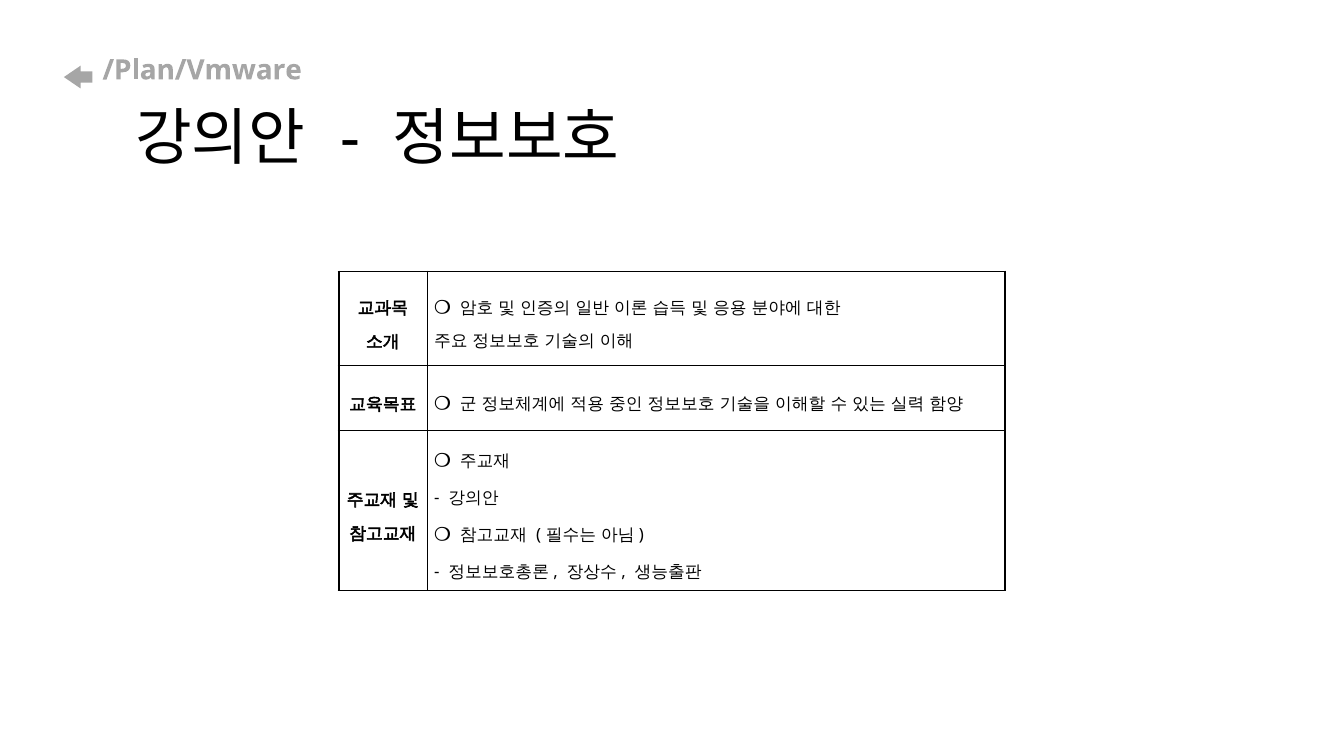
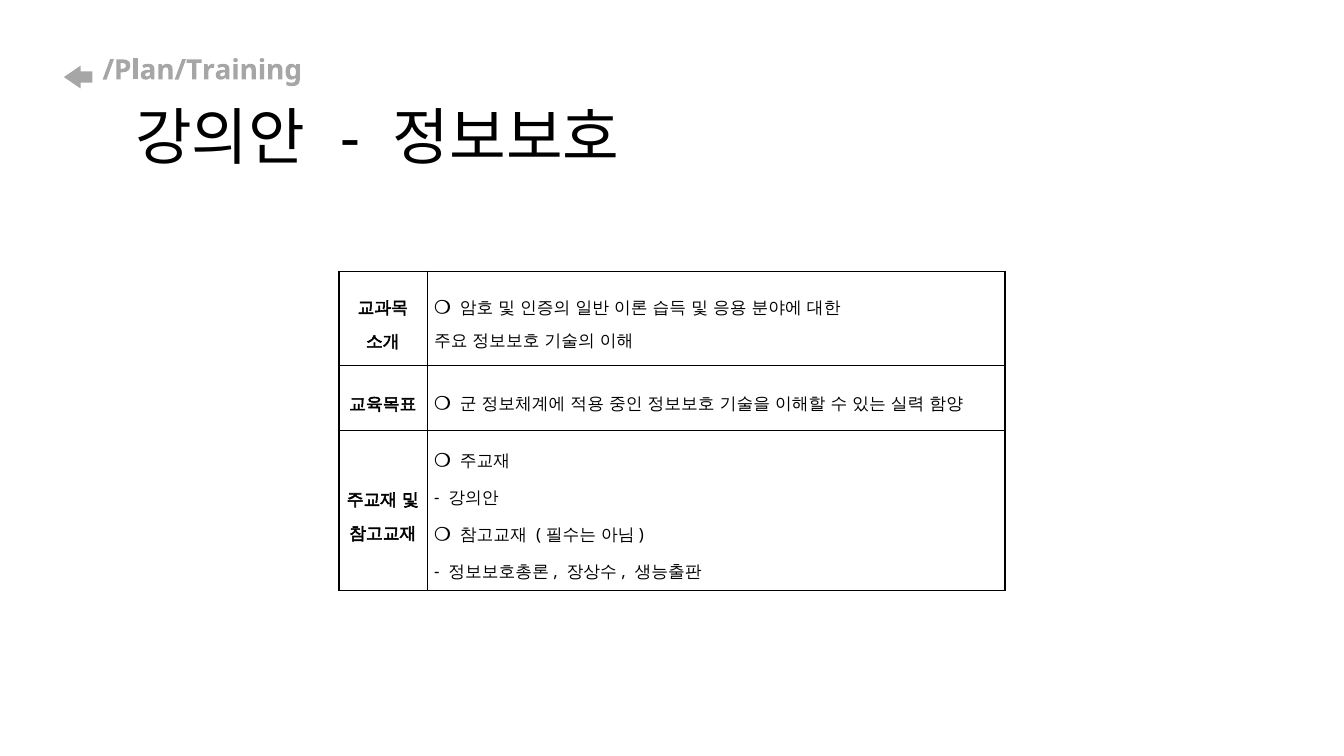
/Plan/Vmware: /Plan/Vmware -> /Plan/Training (202, 70)
